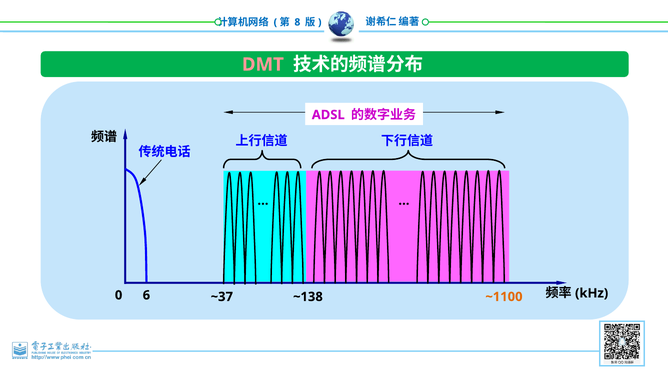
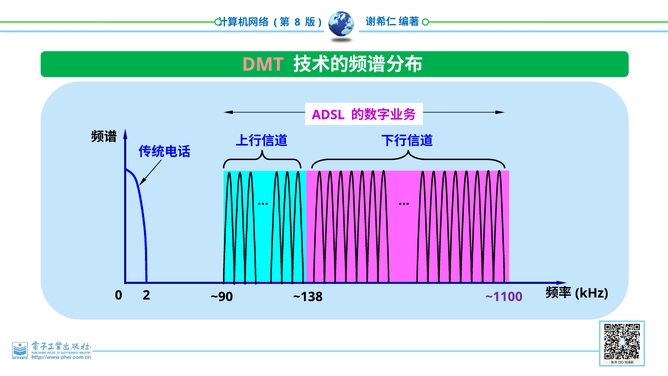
6: 6 -> 2 (146, 295)
~37: ~37 -> ~90 (222, 297)
~1100 colour: orange -> purple (504, 297)
